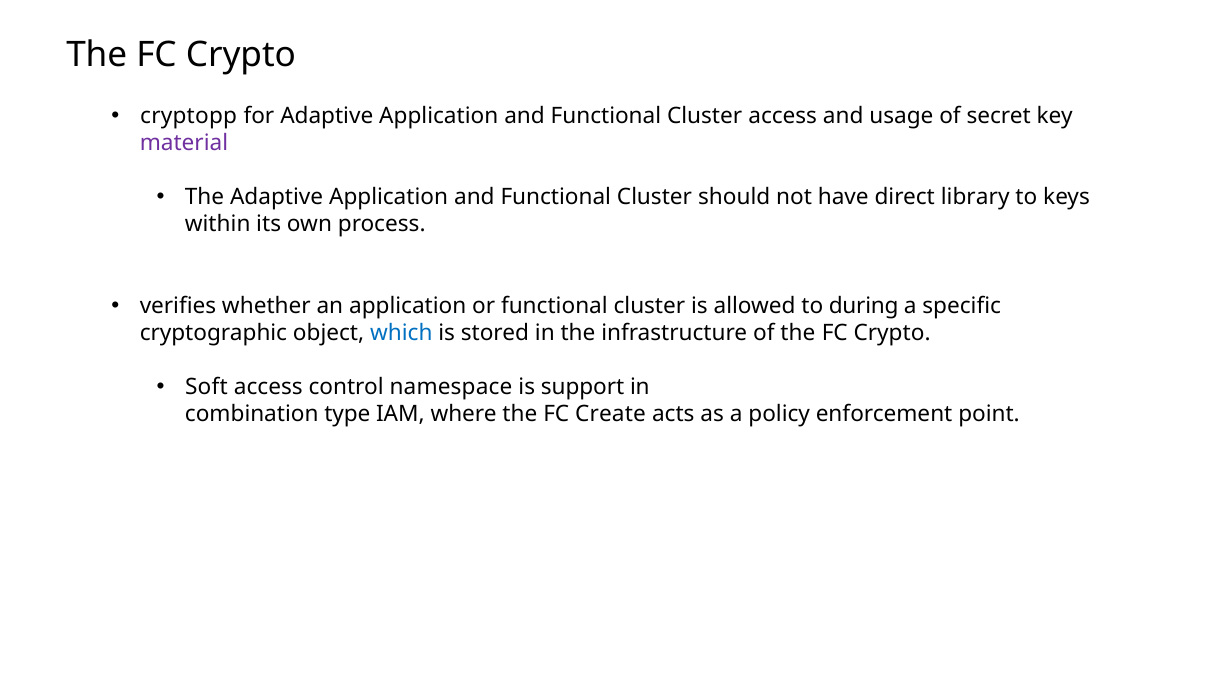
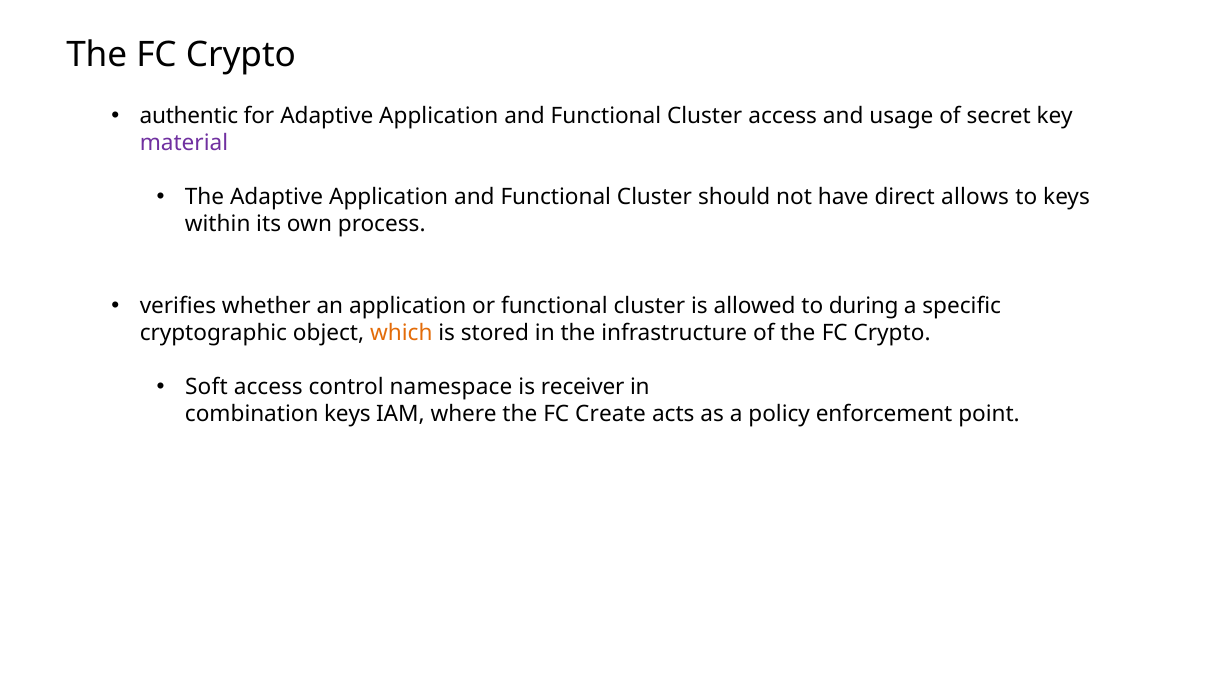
cryptopp: cryptopp -> authentic (189, 116)
library: library -> allows (975, 198)
which colour: blue -> orange (401, 333)
support: support -> receiver (583, 387)
combination type: type -> keys (347, 415)
